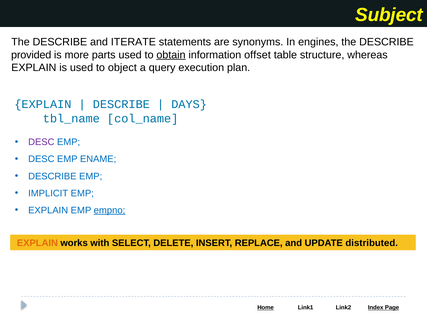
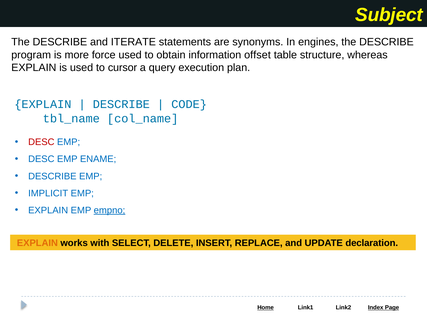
provided: provided -> program (31, 55)
parts: parts -> force (104, 55)
obtain underline: present -> none (171, 55)
object: object -> cursor (122, 68)
DAYS: DAYS -> CODE (189, 104)
DESC colour: purple -> red (41, 142)
distributed: distributed -> declaration (372, 243)
